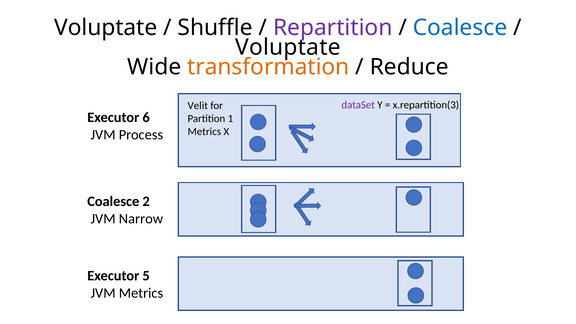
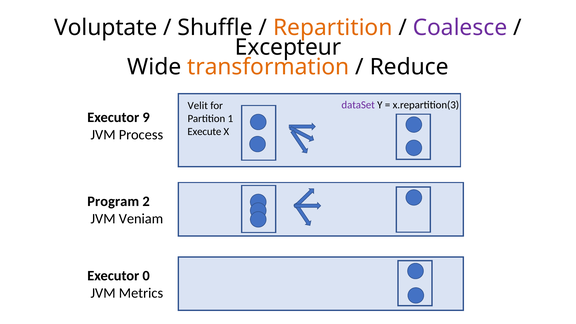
Repartition colour: purple -> orange (333, 28)
Coalesce colour: blue -> purple (460, 28)
Voluptate: Voluptate -> Excepteur (288, 47)
6: 6 -> 9 (146, 117)
Metrics: Metrics -> Execute (204, 132)
Coalesce: Coalesce -> Program (113, 201)
Narrow: Narrow -> Veniam (141, 219)
5: 5 -> 0 (146, 276)
